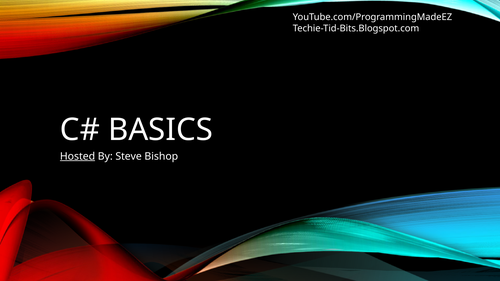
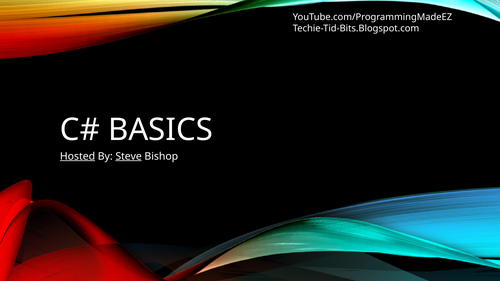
Steve underline: none -> present (129, 156)
